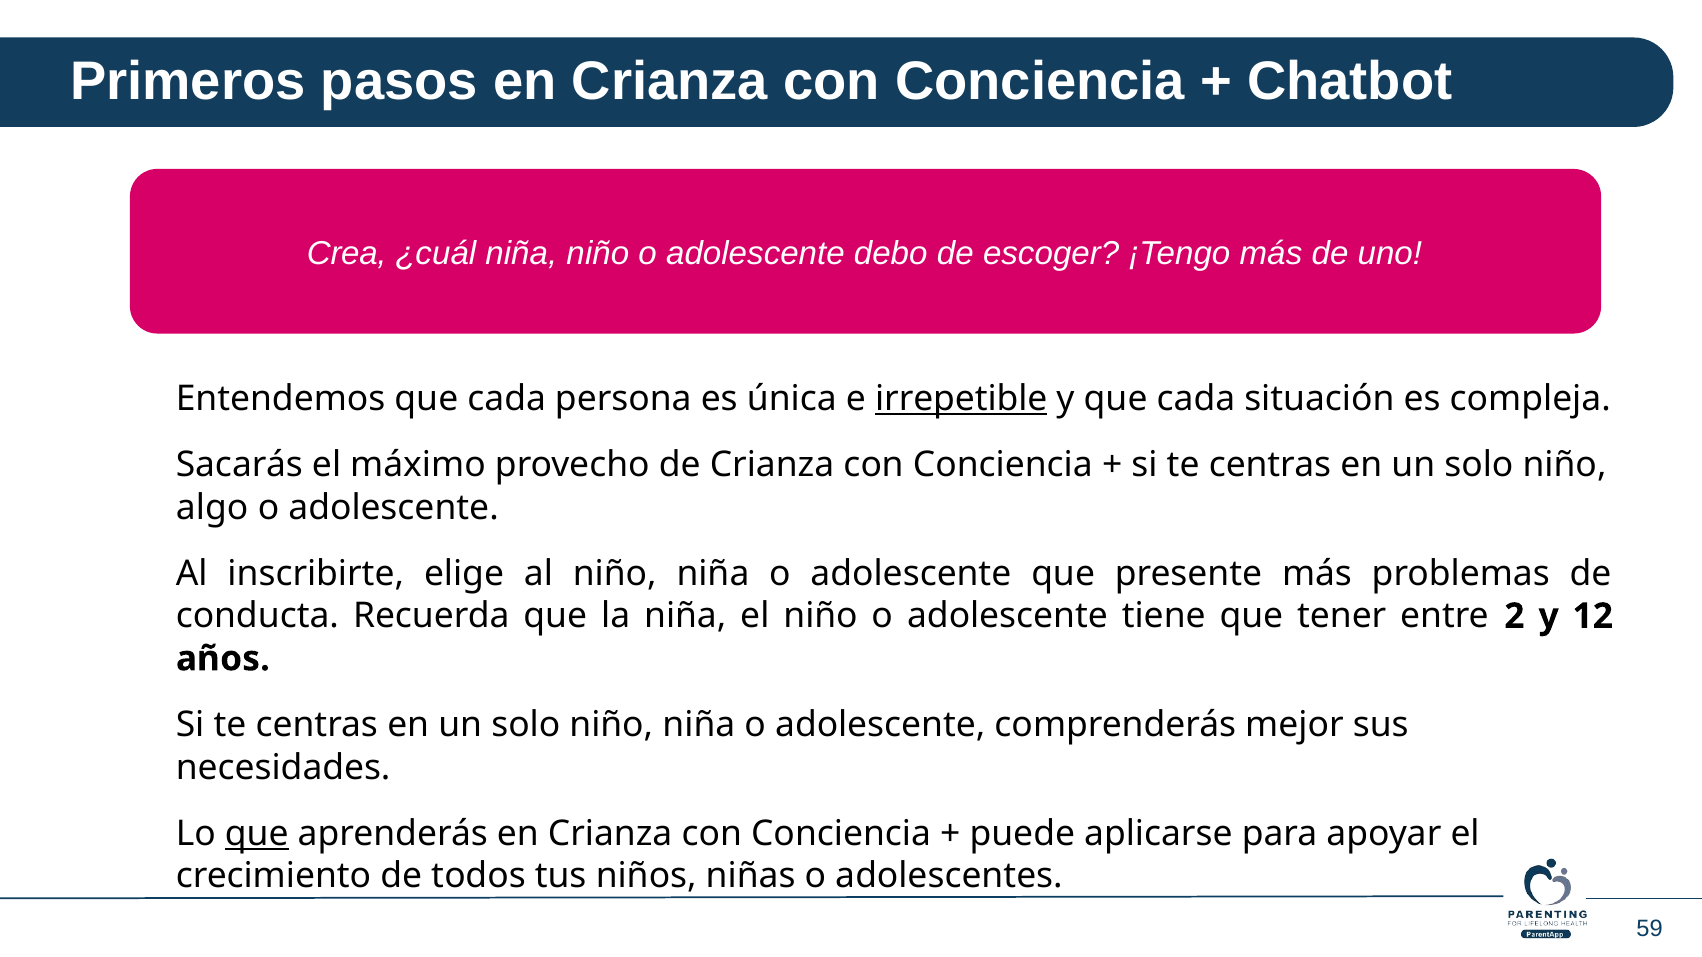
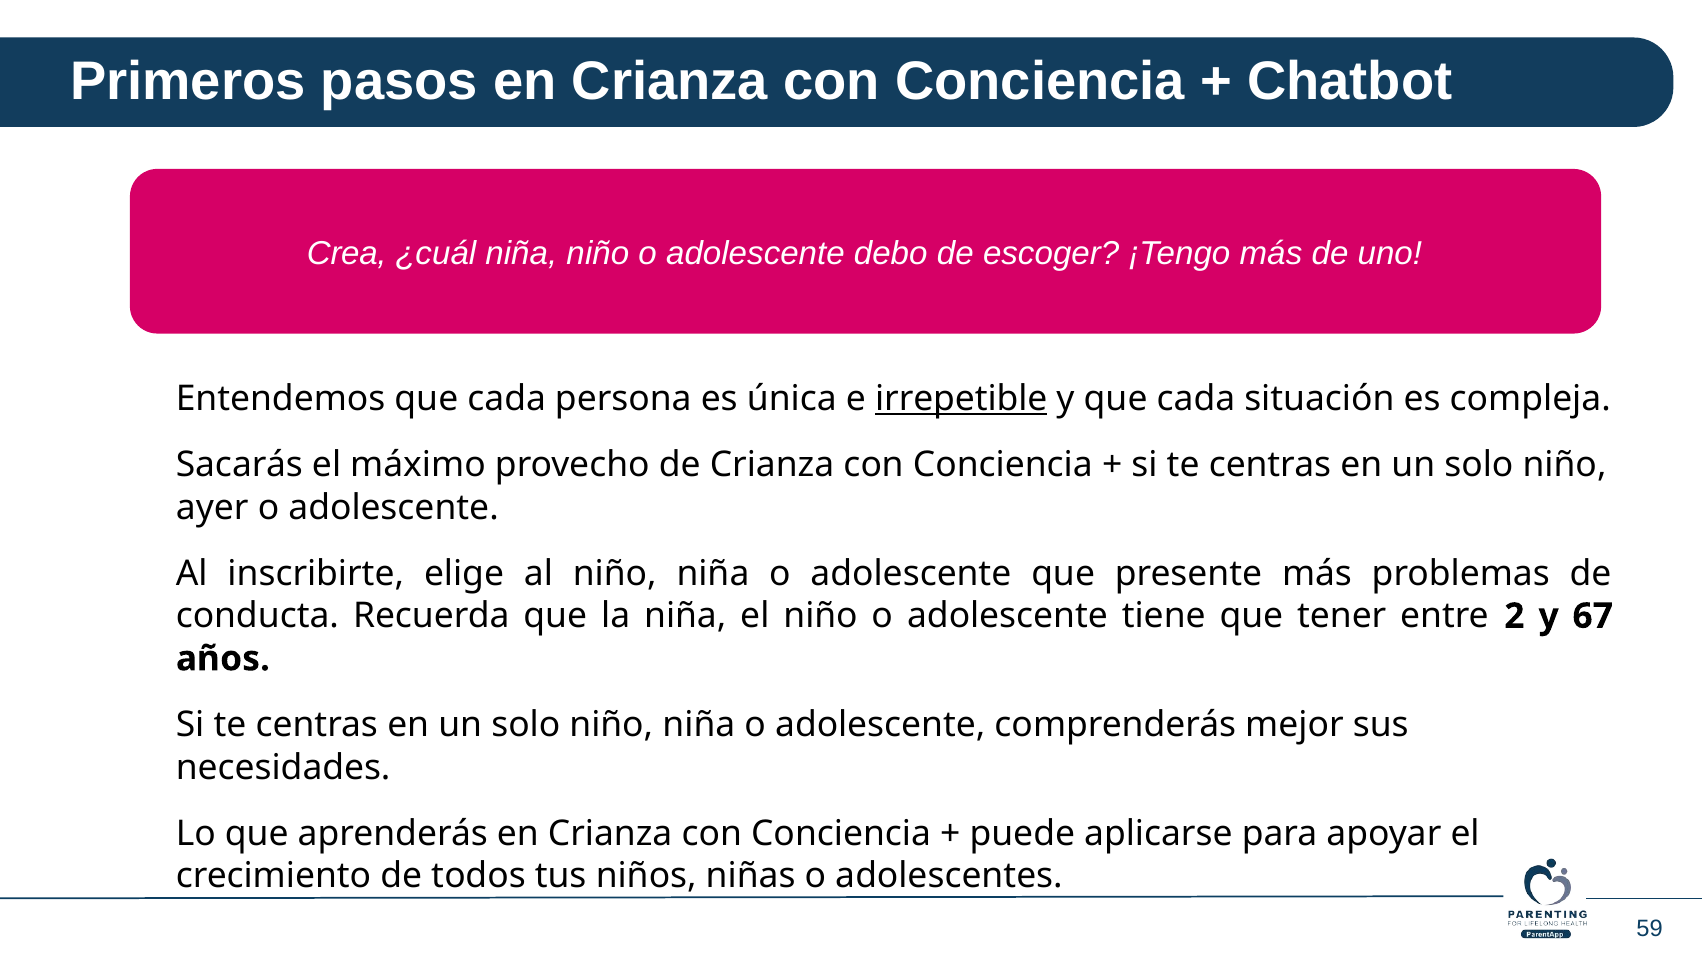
algo: algo -> ayer (212, 508)
12: 12 -> 67 (1593, 616)
que underline: present -> none (257, 834)
